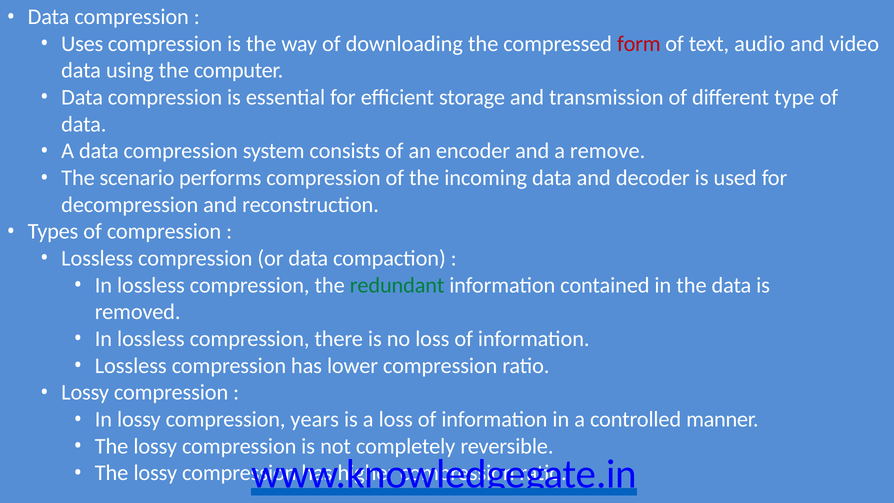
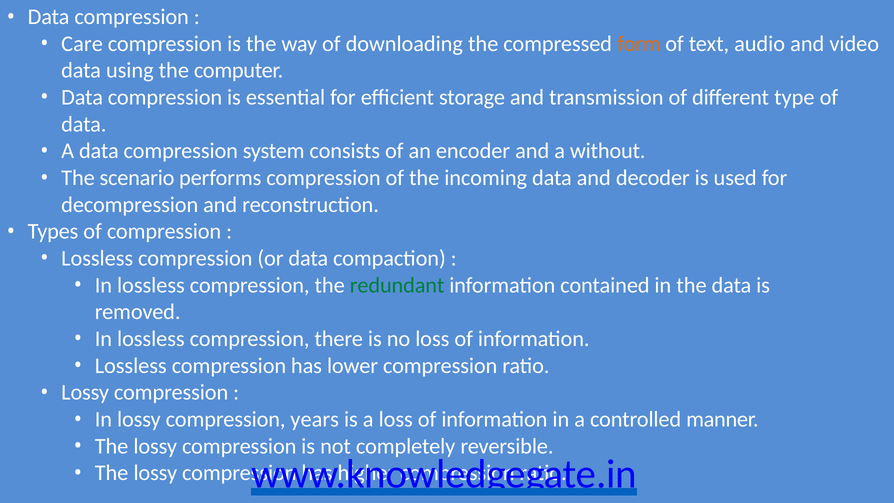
Uses: Uses -> Care (82, 44)
form colour: red -> orange (639, 44)
remove: remove -> without (608, 151)
